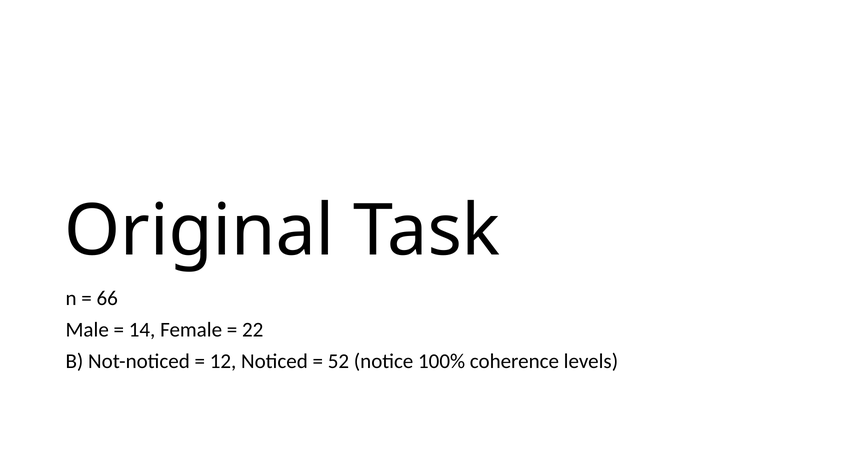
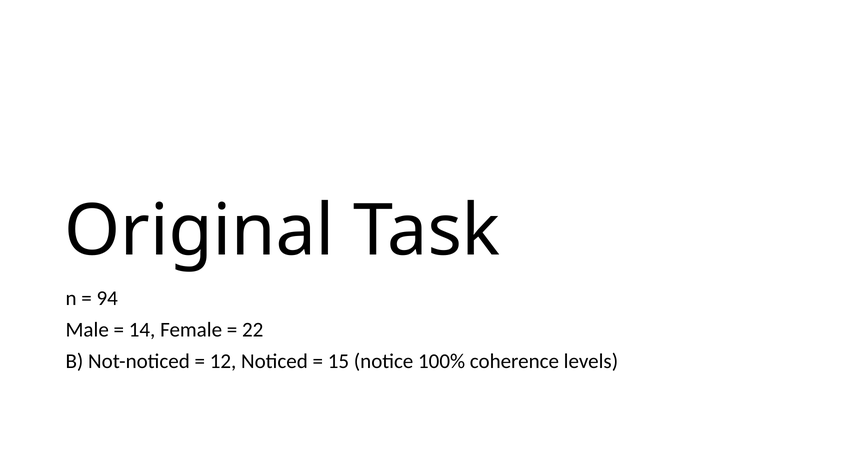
66: 66 -> 94 (107, 299)
52: 52 -> 15 (338, 361)
